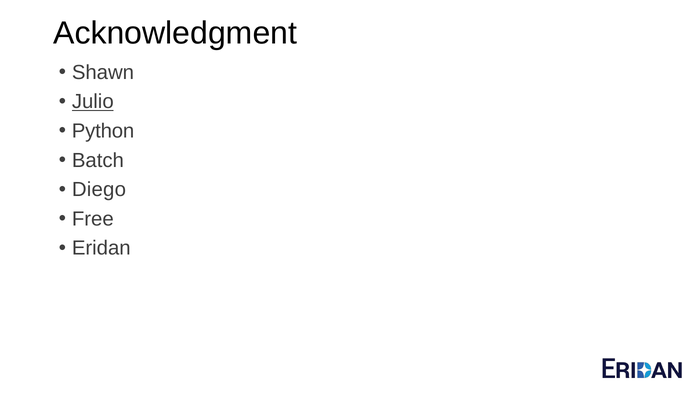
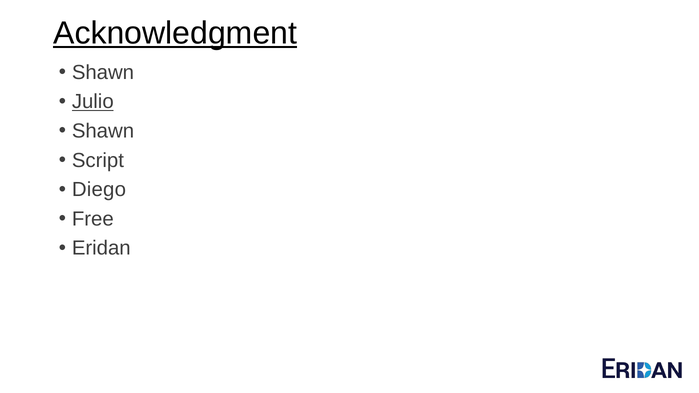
Acknowledgment underline: none -> present (175, 33)
Python: Python -> Shawn (103, 131)
Batch: Batch -> Script (98, 160)
